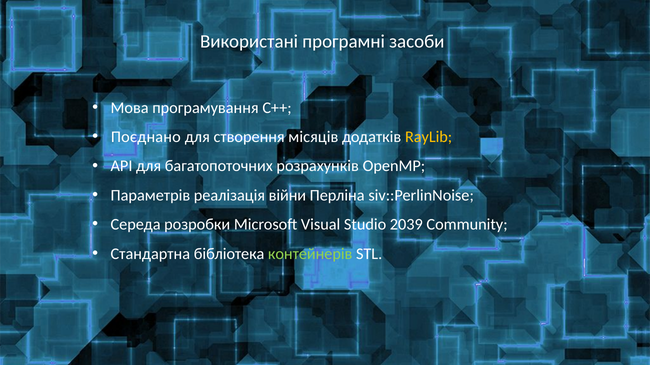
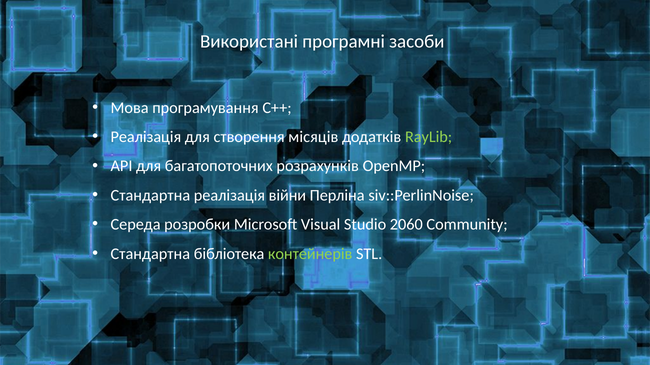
Поєднано: Поєднано -> Реалізація (146, 137)
RayLib colour: yellow -> light green (429, 137)
Параметрів: Параметрів -> Стандартна (150, 196)
2039: 2039 -> 2060 (406, 225)
